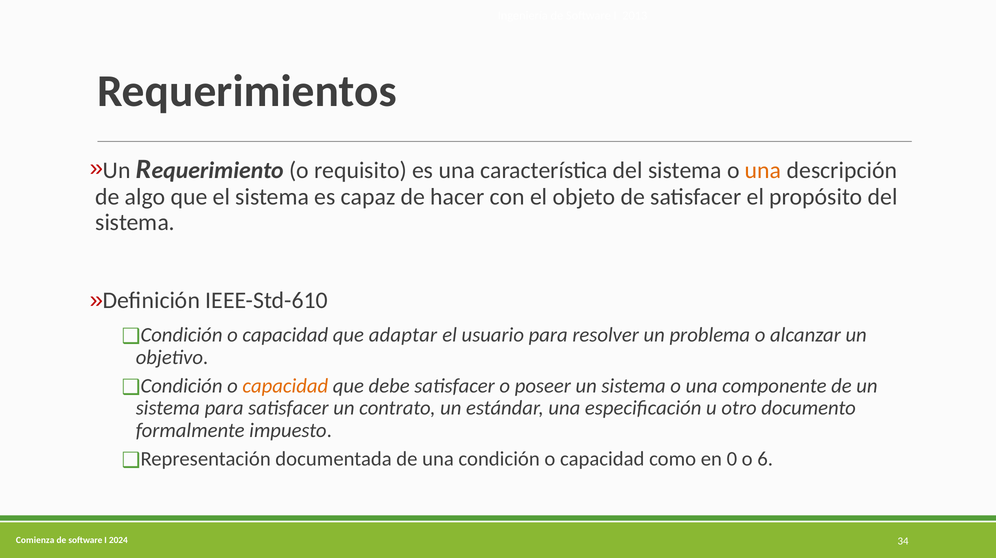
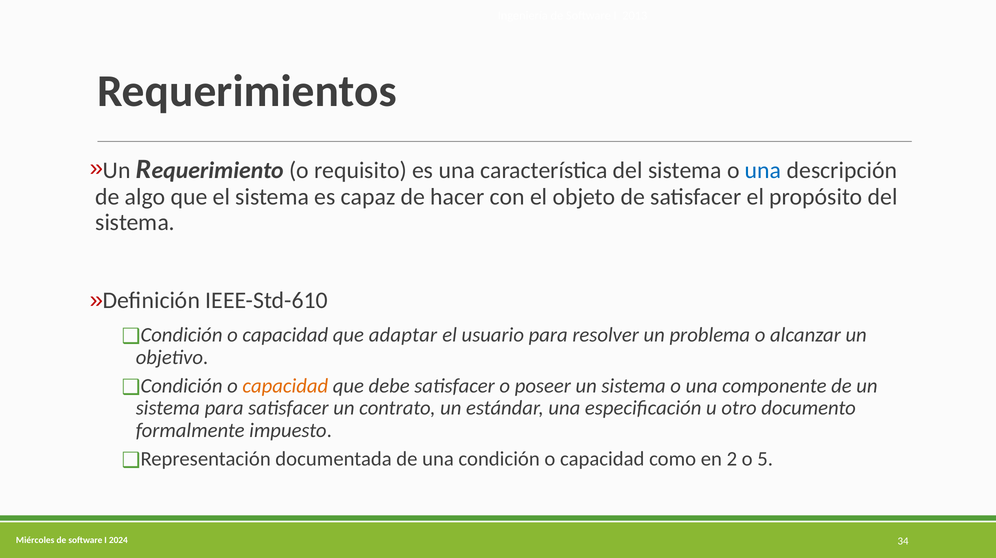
una colour: orange -> blue (763, 170)
0: 0 -> 2 (732, 459)
6: 6 -> 5 (765, 459)
Comienza: Comienza -> Miércoles (35, 540)
